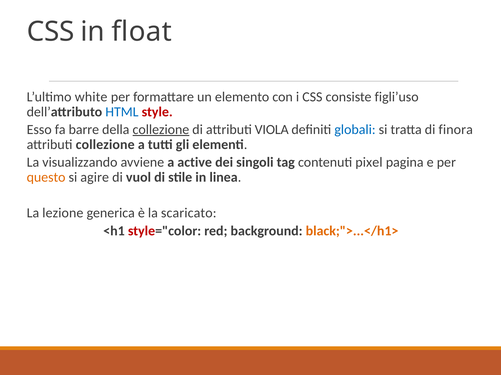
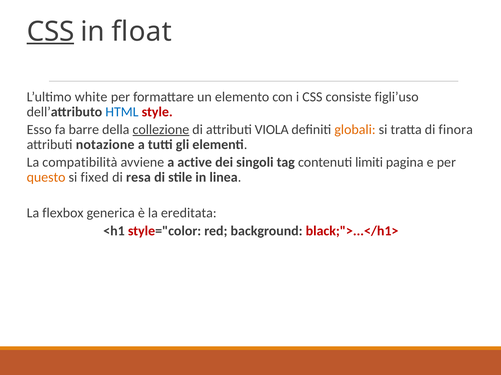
CSS underline: none -> present (51, 32)
globali colour: blue -> orange (355, 130)
attributi collezione: collezione -> notazione (105, 145)
visualizzando: visualizzando -> compatibilità (80, 163)
pixel: pixel -> limiti (369, 163)
agire: agire -> fixed (95, 178)
vuol: vuol -> resa (138, 178)
lezione: lezione -> flexbox (63, 213)
scaricato: scaricato -> ereditata (189, 213)
black;">...</h1> colour: orange -> red (352, 231)
